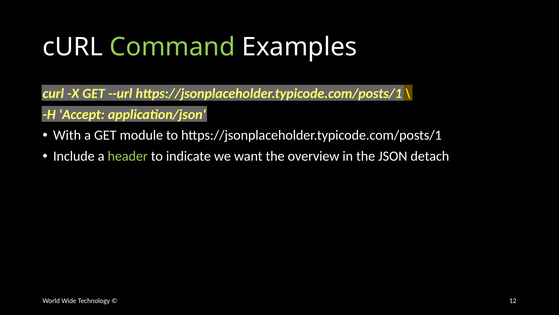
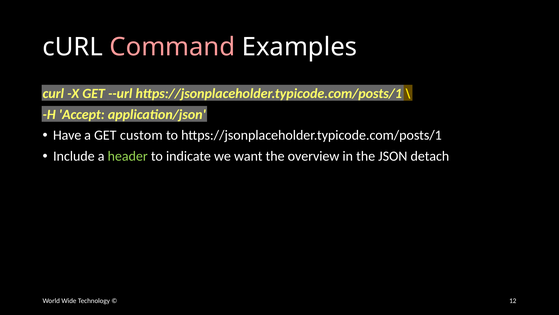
Command colour: light green -> pink (172, 47)
With: With -> Have (67, 135)
module: module -> custom (141, 135)
